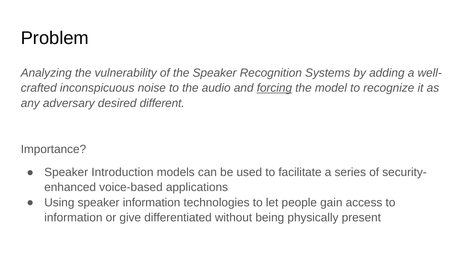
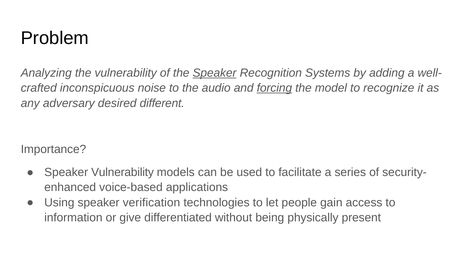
Speaker underline: none -> present (215, 73)
Speaker Introduction: Introduction -> Vulnerability (123, 172)
speaker information: information -> verification (151, 202)
